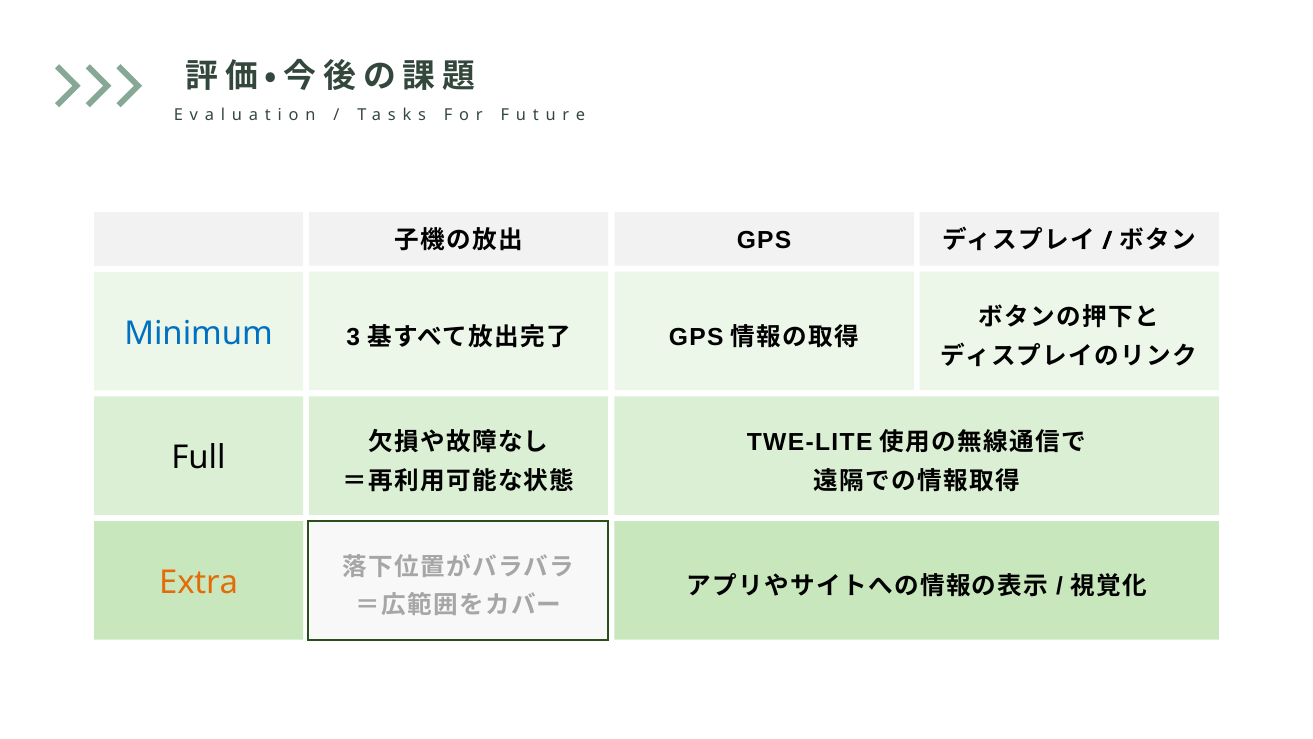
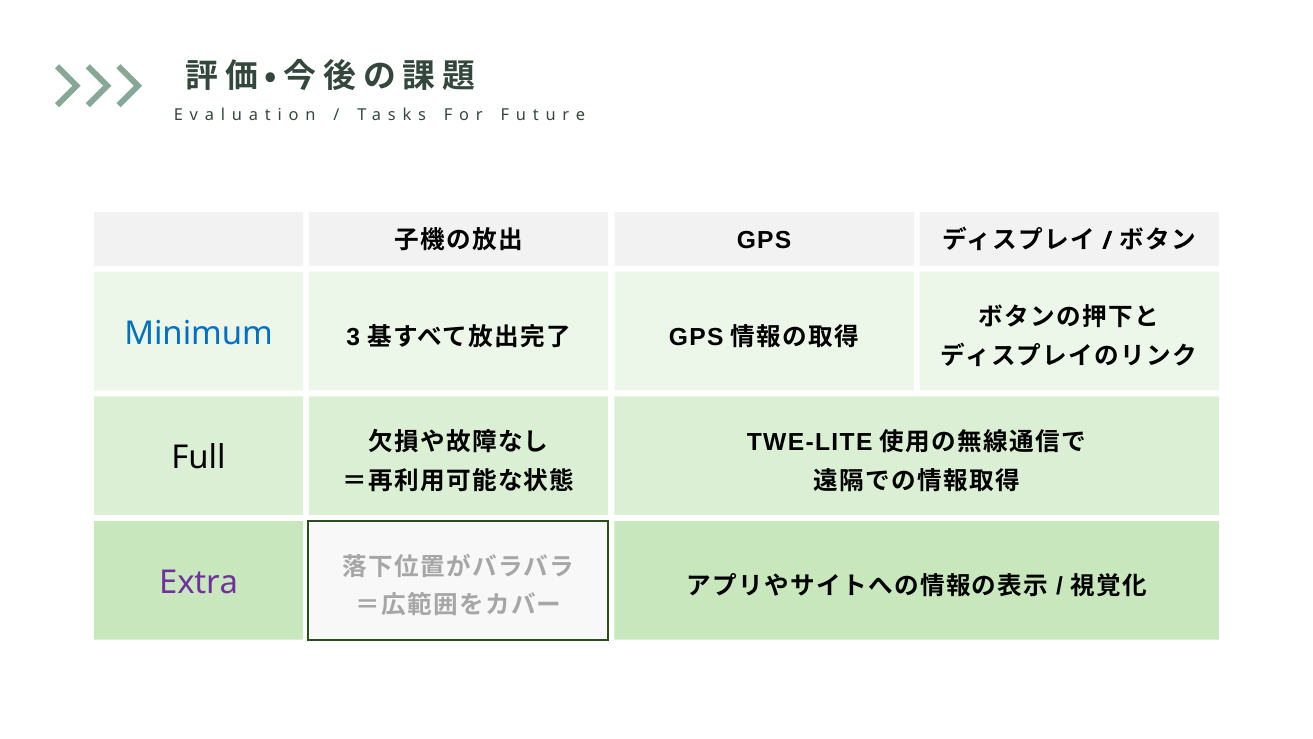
Extra colour: orange -> purple (199, 582)
